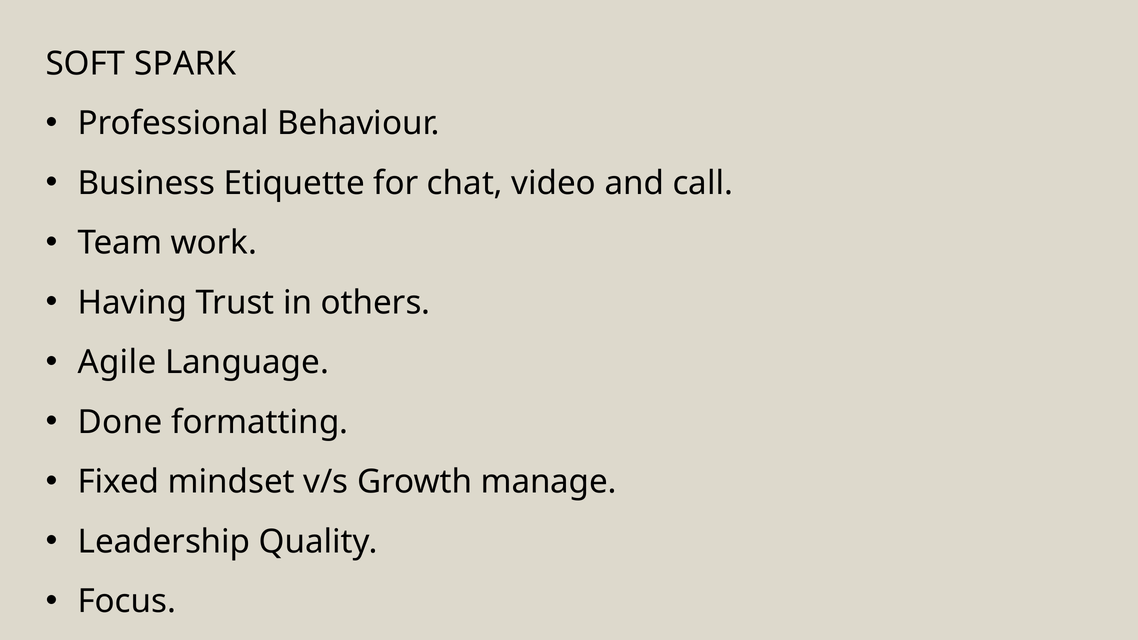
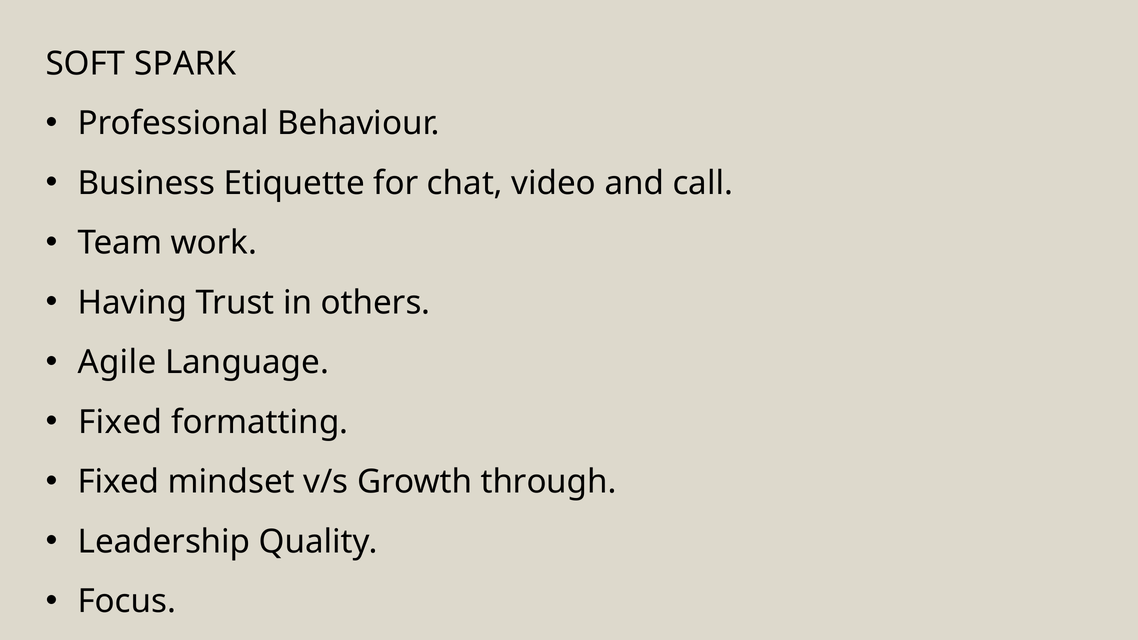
Done: Done -> Fixed (120, 422)
manage: manage -> through (549, 482)
